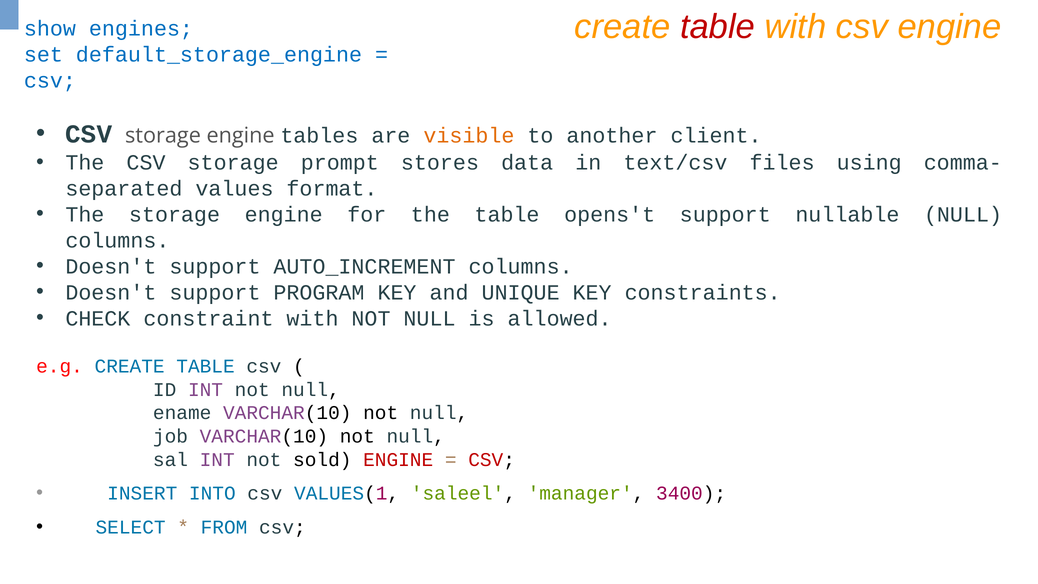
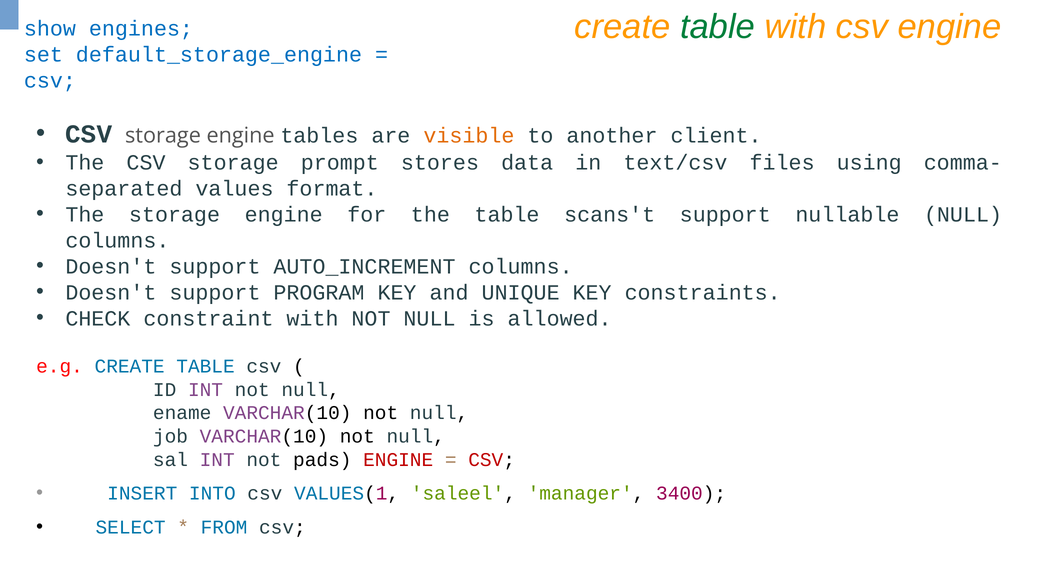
table colour: red -> green (718, 27)
opens't: opens't -> scans't (610, 214)
sold: sold -> pads (322, 460)
